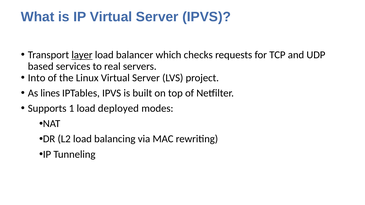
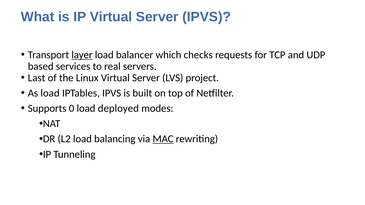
Into: Into -> Last (37, 78)
As lines: lines -> load (50, 93)
1: 1 -> 0 (72, 109)
MAC underline: none -> present (163, 139)
